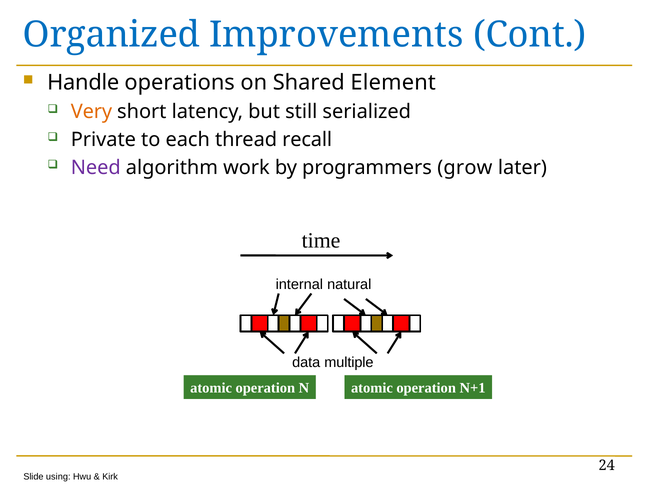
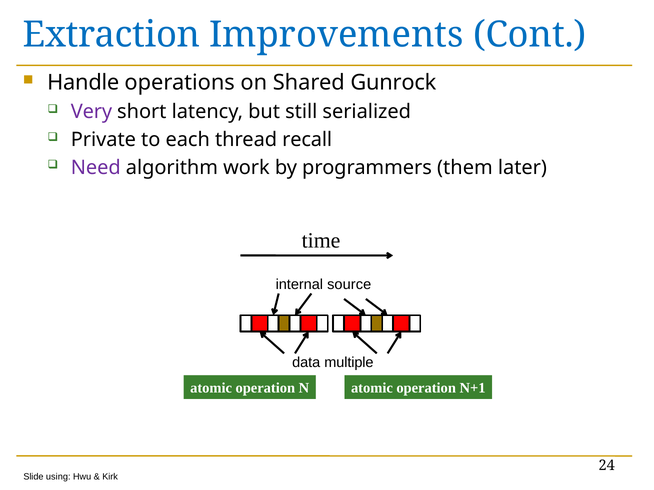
Organized: Organized -> Extraction (111, 35)
Element: Element -> Gunrock (393, 83)
Very colour: orange -> purple (91, 112)
grow: grow -> them (465, 168)
natural: natural -> source (349, 285)
